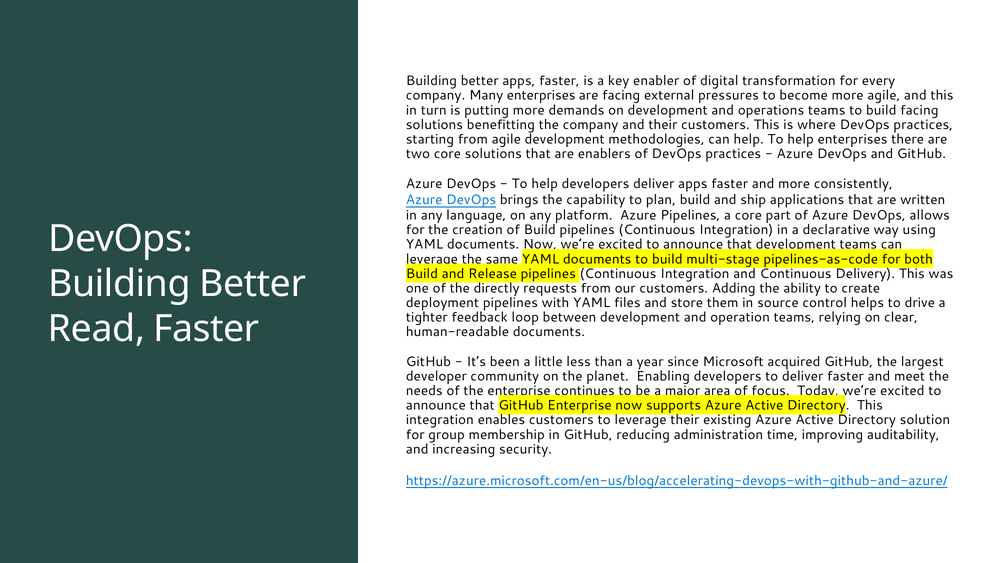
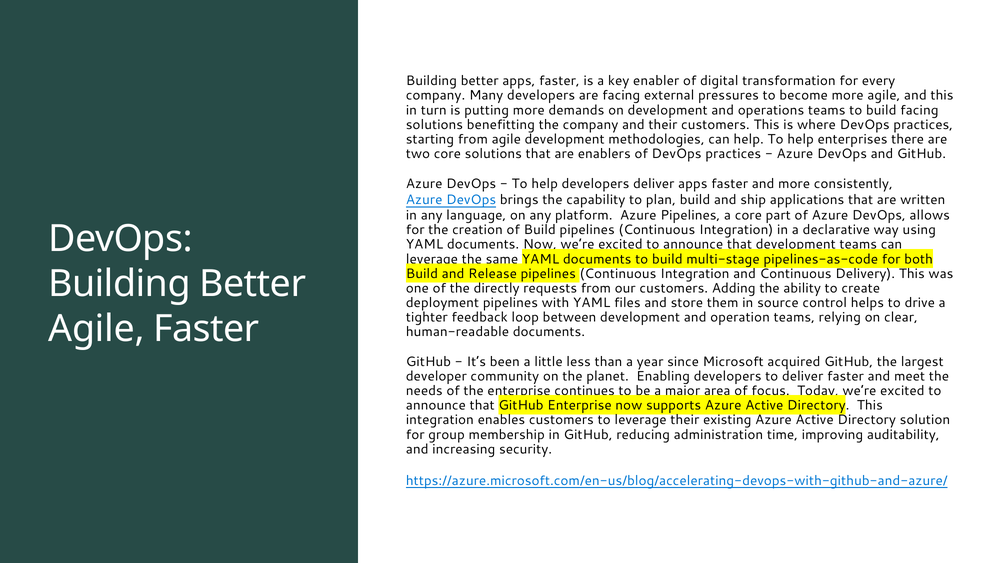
Many enterprises: enterprises -> developers (541, 96)
Read: Read -> Agile (97, 329)
